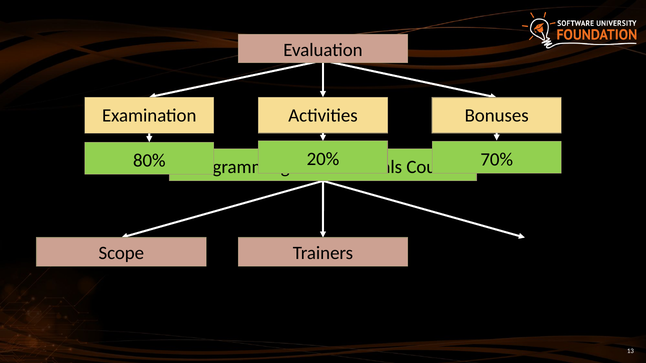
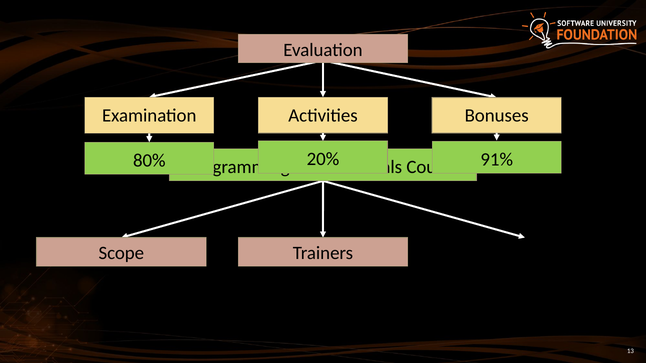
70%: 70% -> 91% (497, 160)
